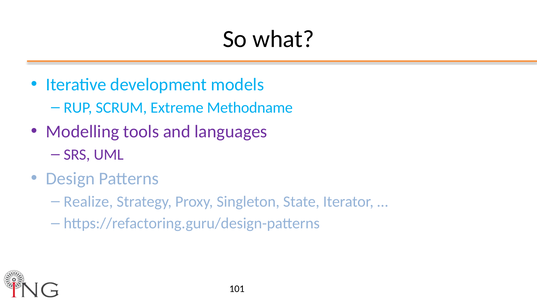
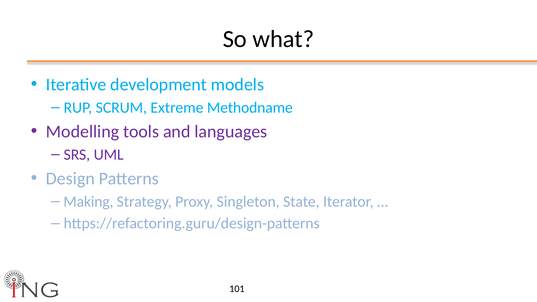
Realize: Realize -> Making (88, 202)
